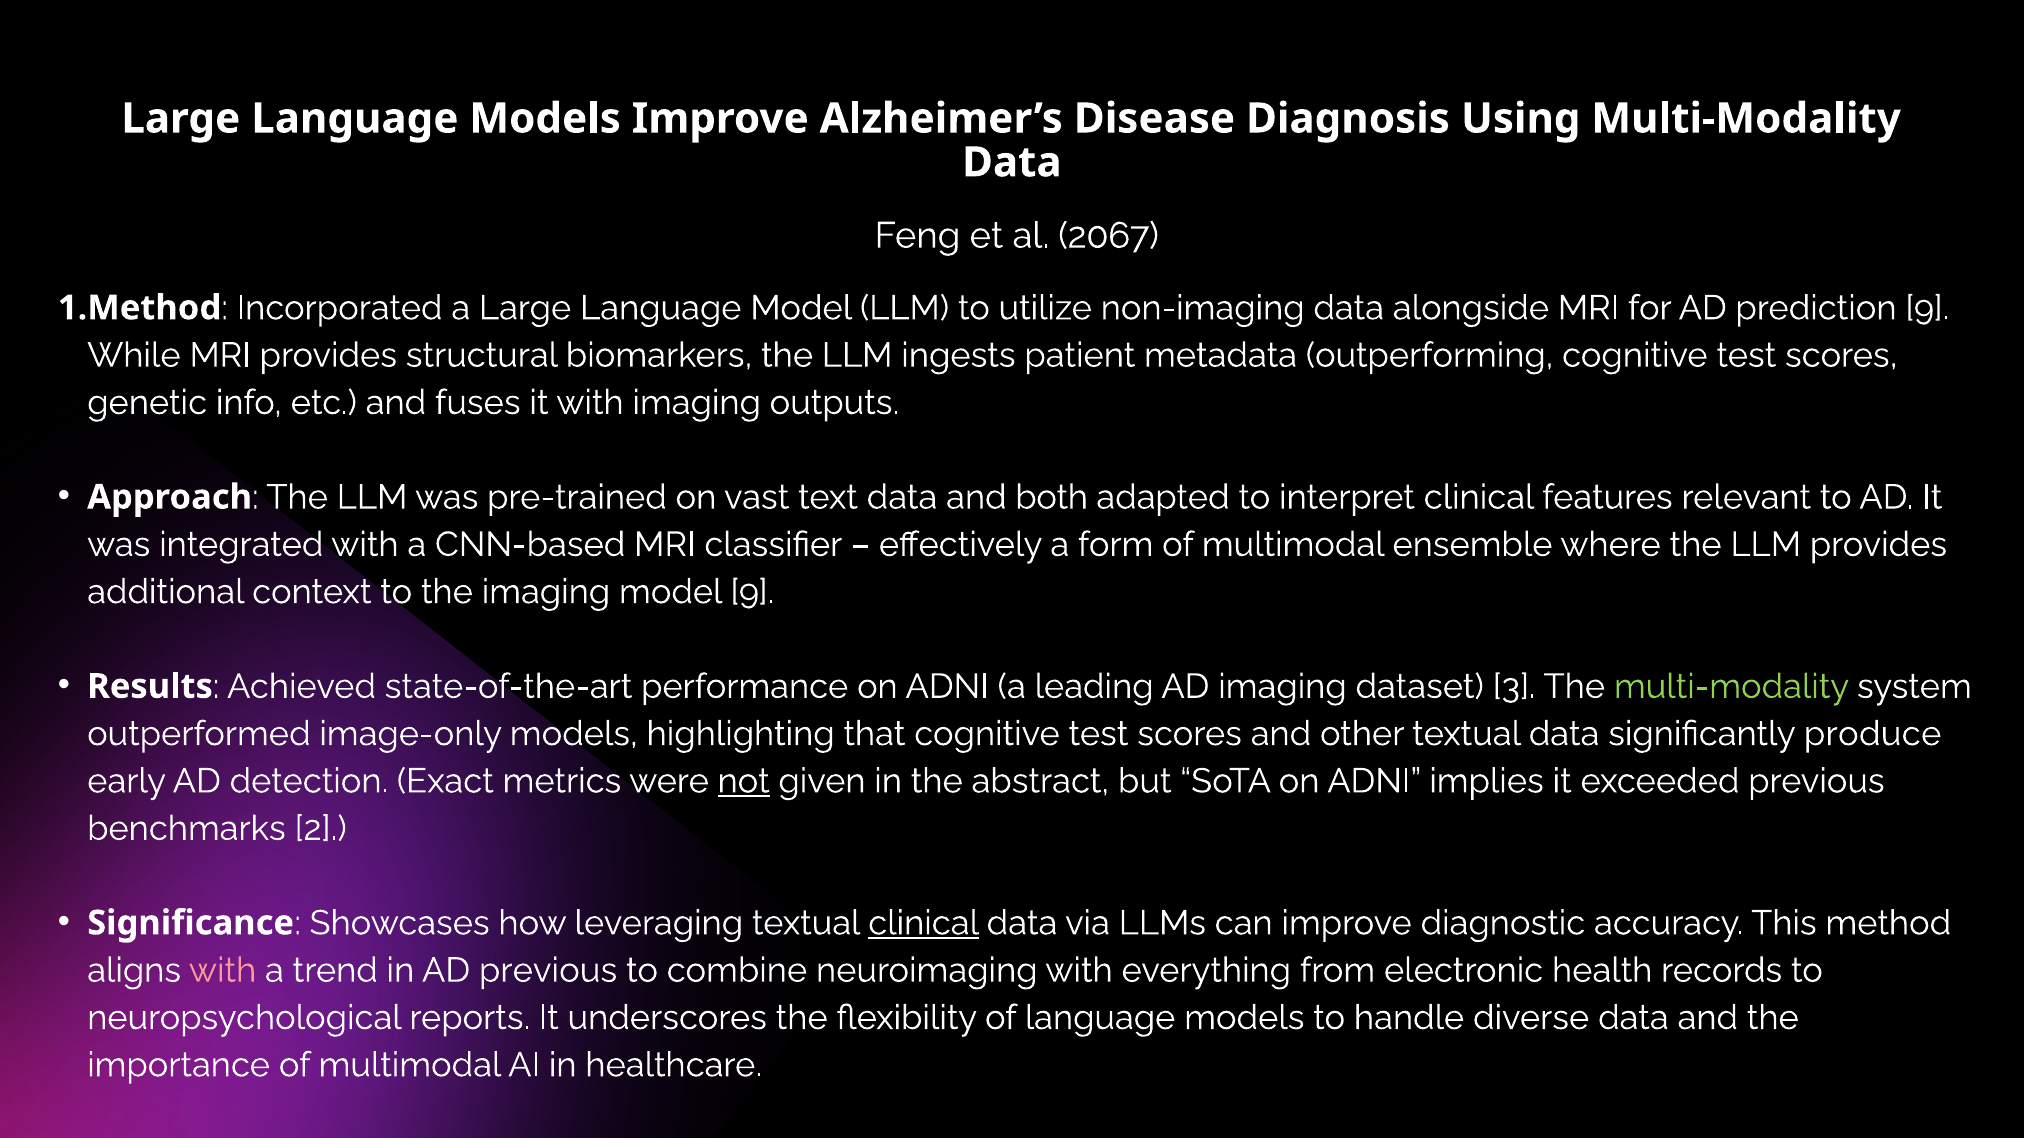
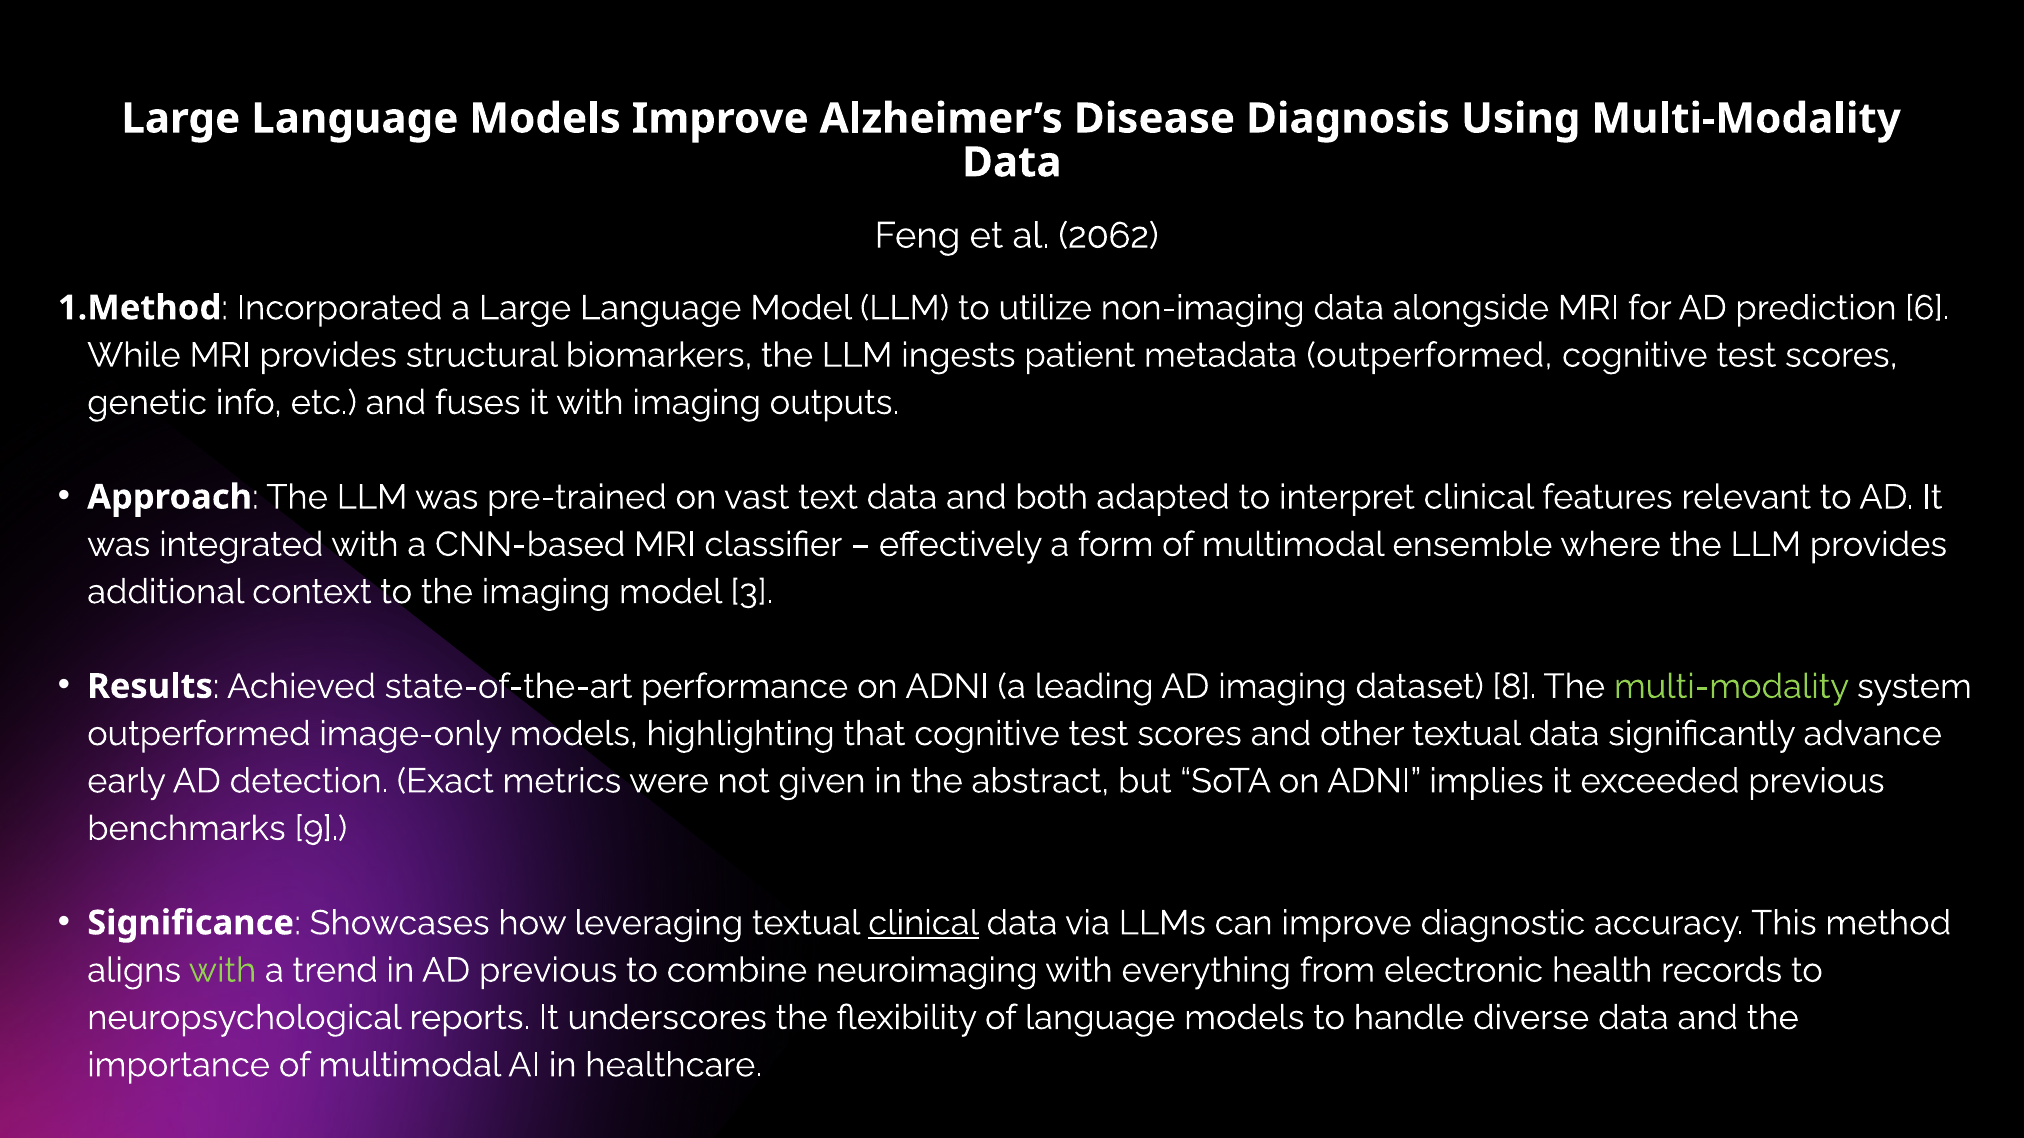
2067: 2067 -> 2062 (1109, 236)
prediction 9: 9 -> 6 (1927, 308)
metadata outperforming: outperforming -> outperformed (1429, 355)
model 9: 9 -> 3 (752, 592)
3: 3 -> 8 (1514, 687)
produce: produce -> advance (1873, 734)
not underline: present -> none (744, 781)
2: 2 -> 9 (321, 829)
with colour: pink -> light green (222, 971)
